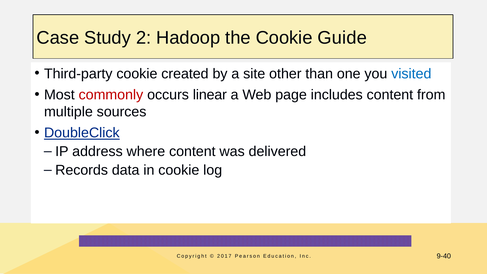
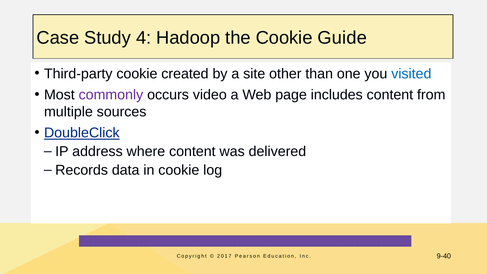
2: 2 -> 4 (144, 38)
commonly colour: red -> purple (111, 95)
linear: linear -> video (210, 95)
